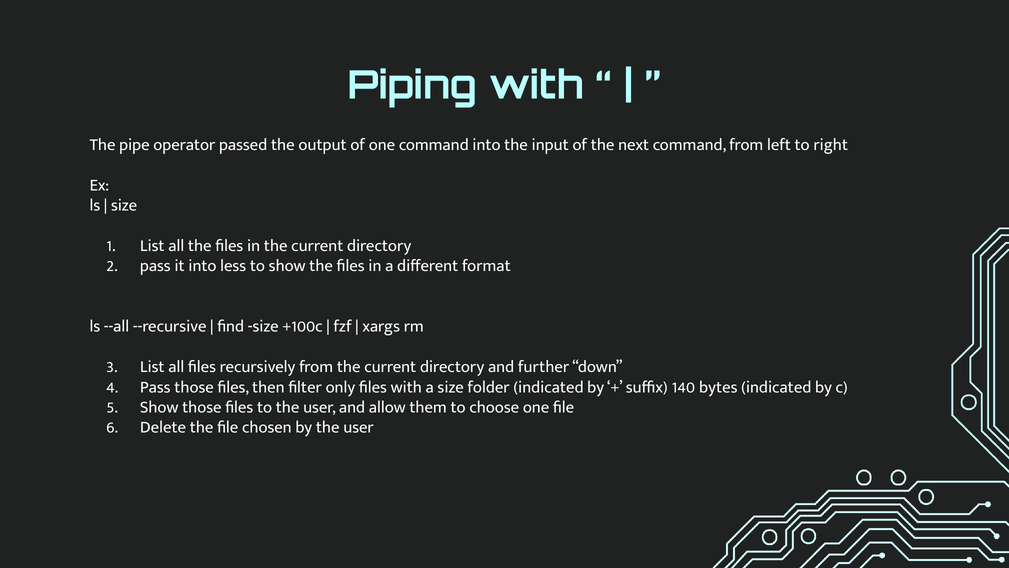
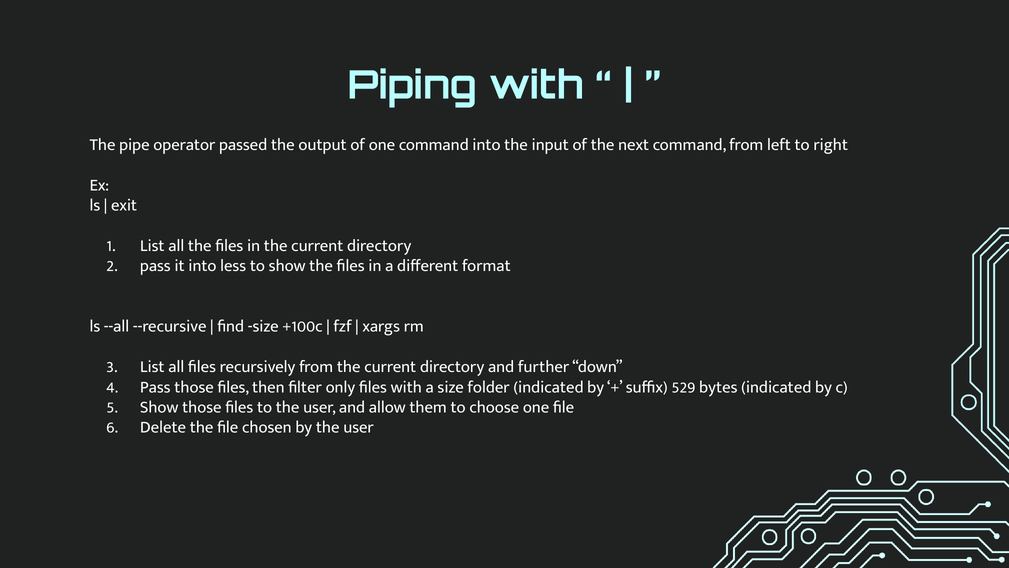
size: size -> exit (124, 205)
140: 140 -> 529 (683, 387)
